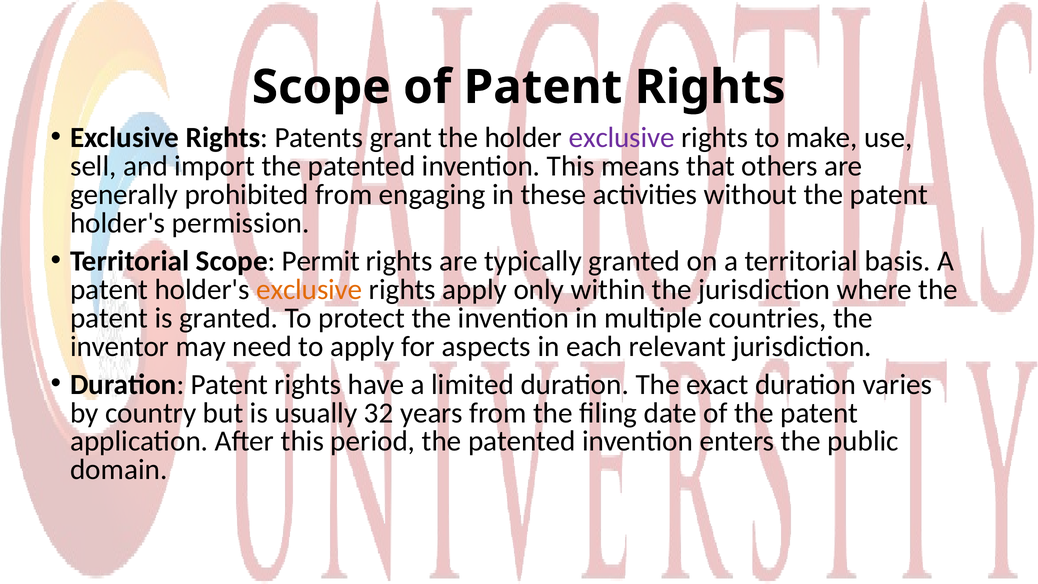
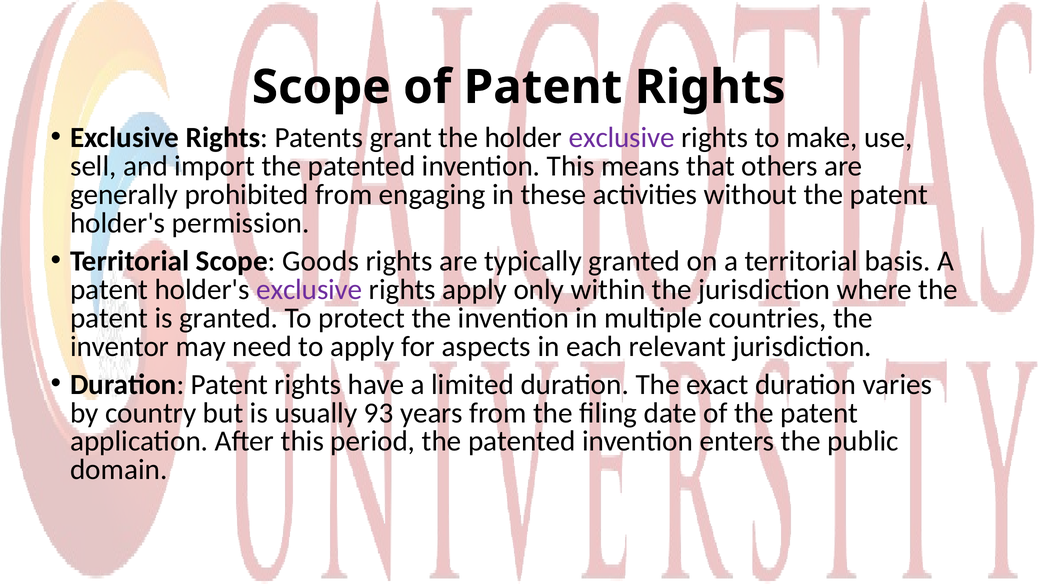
Permit: Permit -> Goods (321, 261)
exclusive colour: orange -> purple (309, 289)
32: 32 -> 93 (379, 413)
